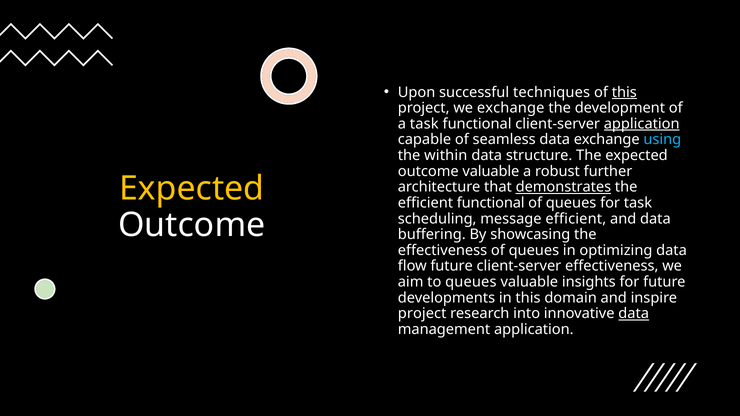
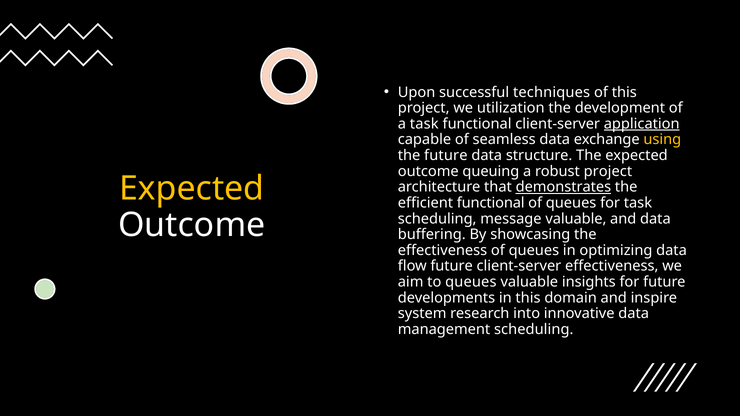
this underline: present -> none (624, 92)
we exchange: exchange -> utilization (511, 108)
using colour: light blue -> yellow (662, 140)
the within: within -> future (446, 156)
outcome valuable: valuable -> queuing (491, 171)
robust further: further -> project (608, 171)
message efficient: efficient -> valuable (576, 219)
project: project -> system (422, 314)
data underline: present -> none (634, 314)
management application: application -> scheduling (534, 330)
